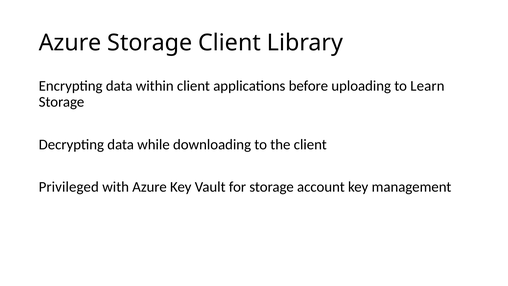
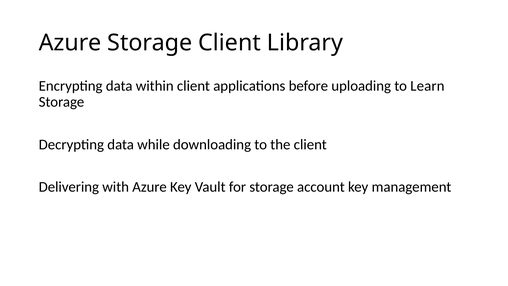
Privileged: Privileged -> Delivering (69, 187)
